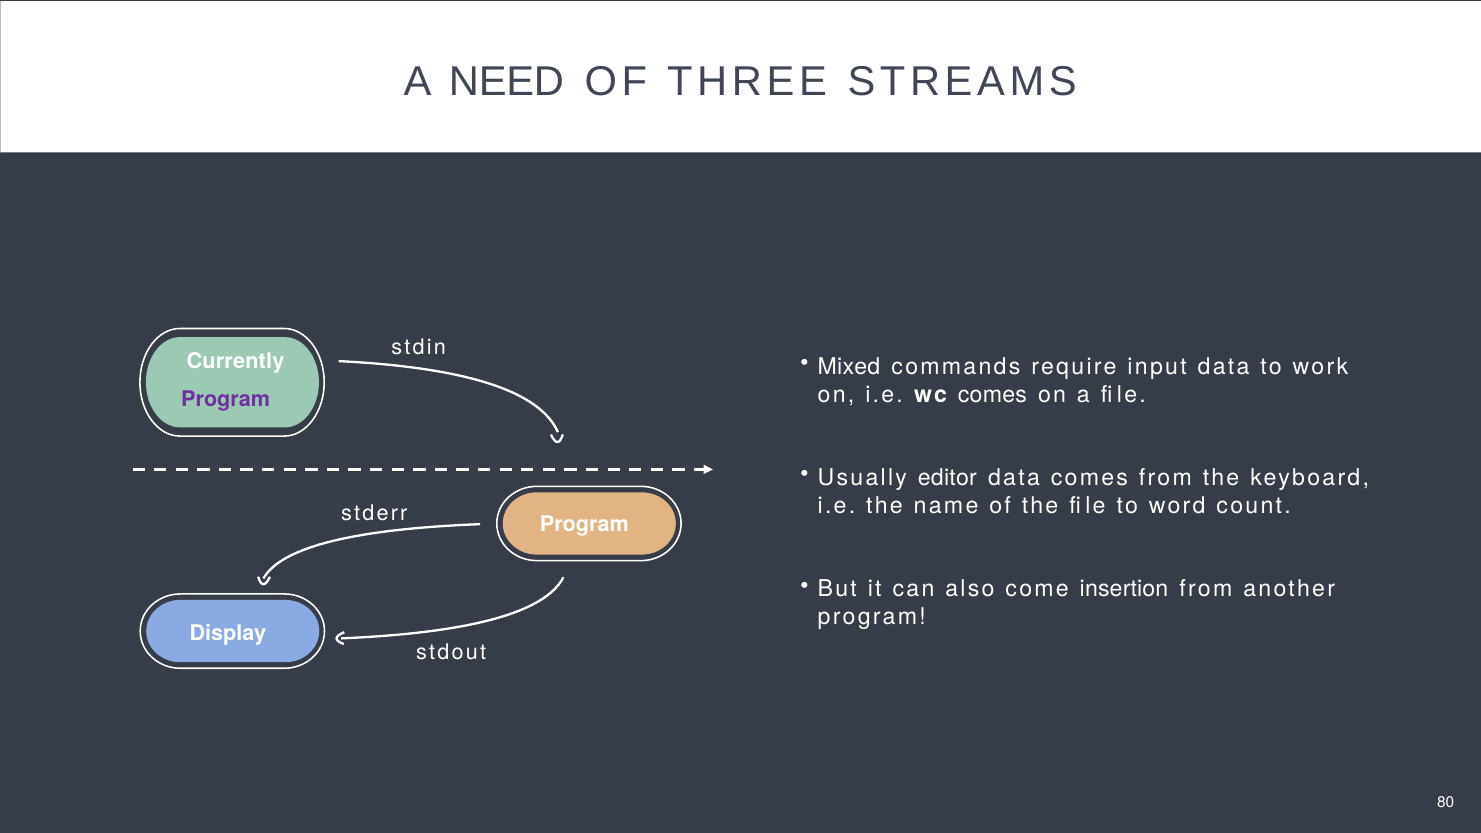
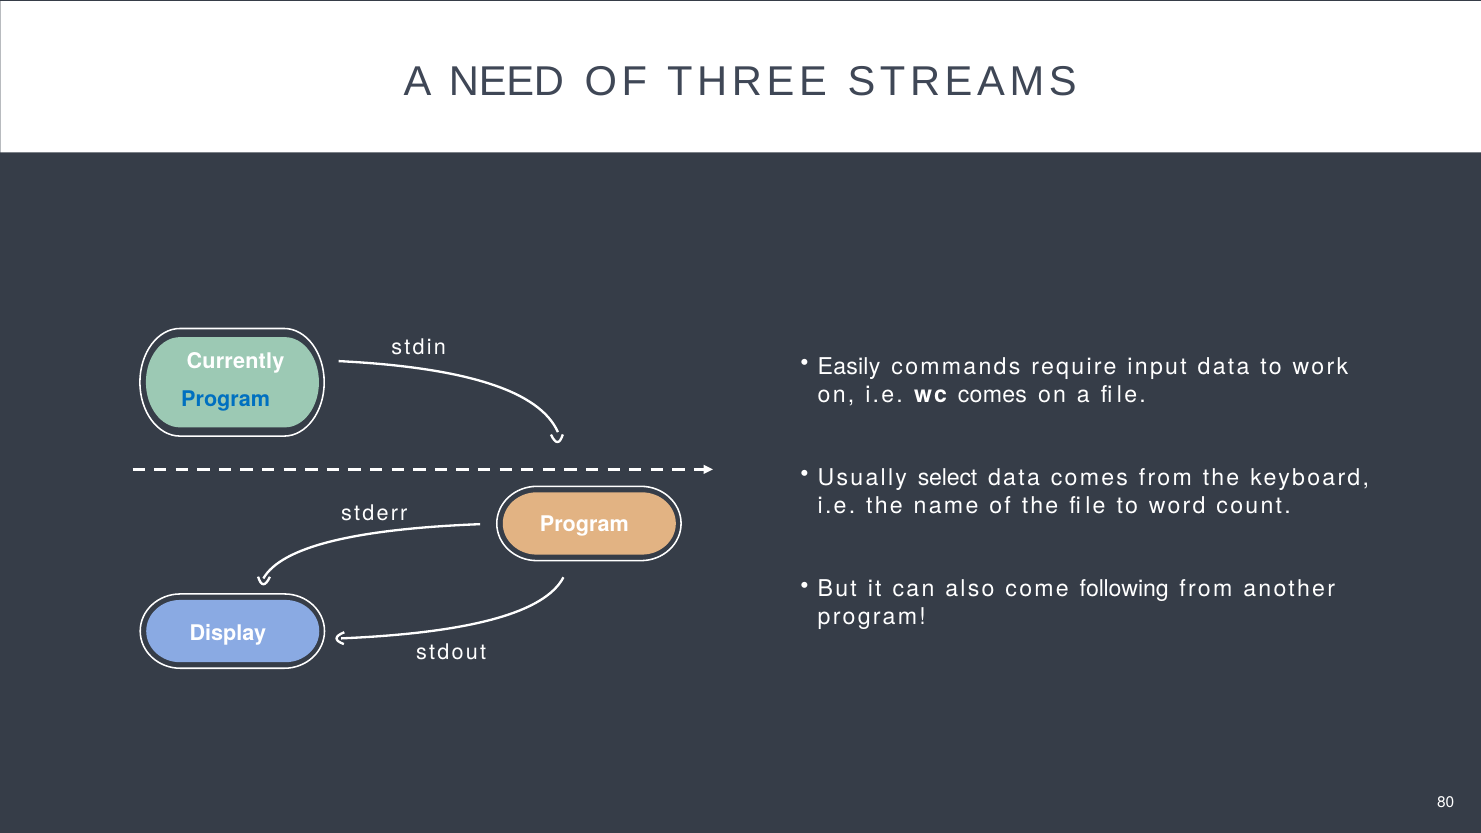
Mixed: Mixed -> Easily (849, 367)
Program colour: purple -> blue (226, 400)
editor: editor -> select (948, 478)
insertion: insertion -> following (1124, 589)
